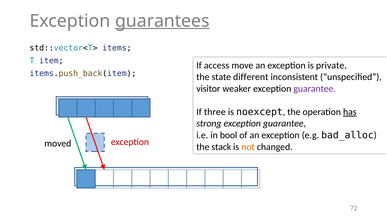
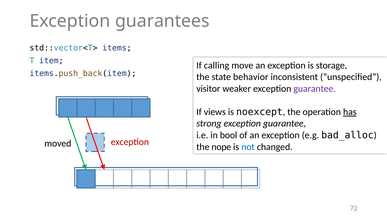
guarantees underline: present -> none (162, 21)
access: access -> calling (217, 65)
private: private -> storage (332, 65)
different: different -> behavior (251, 77)
three: three -> views (215, 112)
stack: stack -> nope (221, 147)
not colour: orange -> blue (248, 147)
